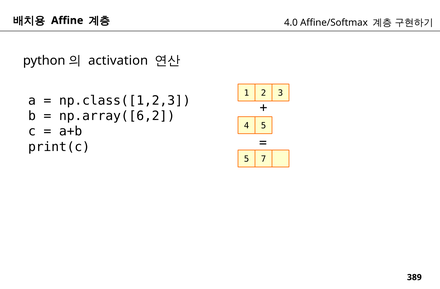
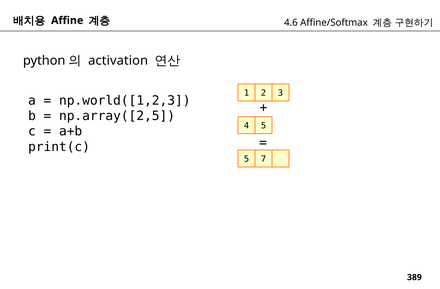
4.0: 4.0 -> 4.6 (291, 23)
np.class([1,2,3: np.class([1,2,3 -> np.world([1,2,3 (125, 101)
np.array([6,2: np.array([6,2 -> np.array([2,5 (117, 116)
